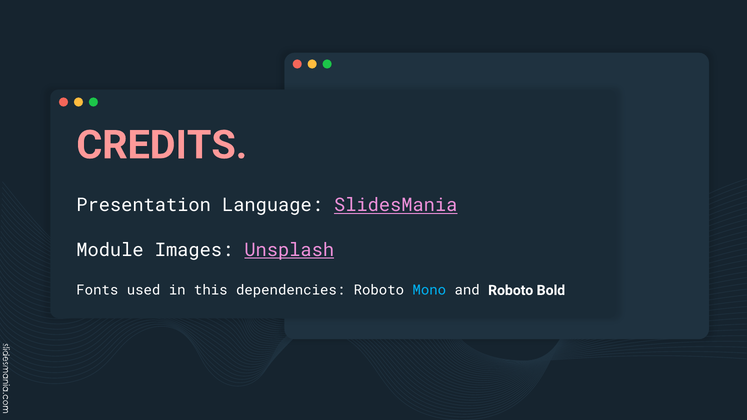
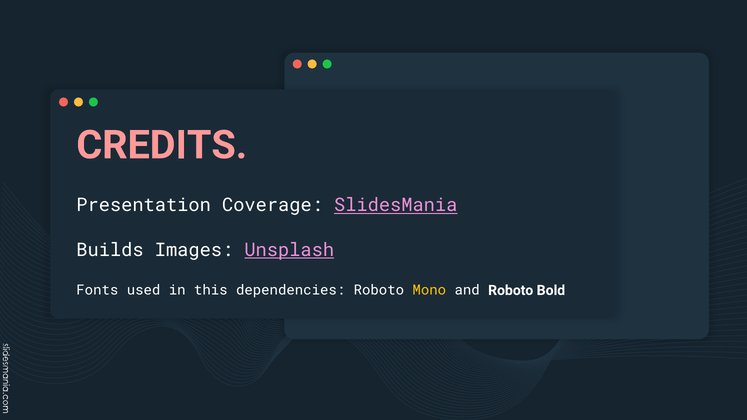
Language: Language -> Coverage (272, 205)
Module: Module -> Builds (110, 250)
Mono colour: light blue -> yellow (429, 290)
